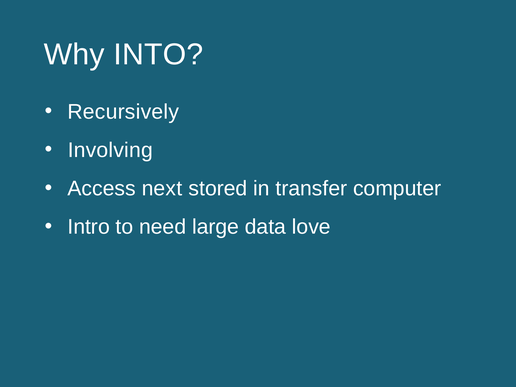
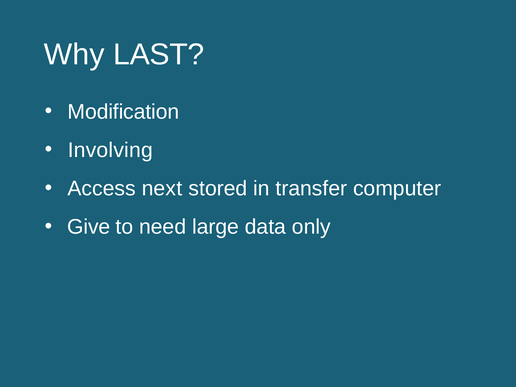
INTO: INTO -> LAST (159, 54)
Recursively: Recursively -> Modification (123, 112)
Intro: Intro -> Give (89, 227)
love: love -> only (311, 227)
